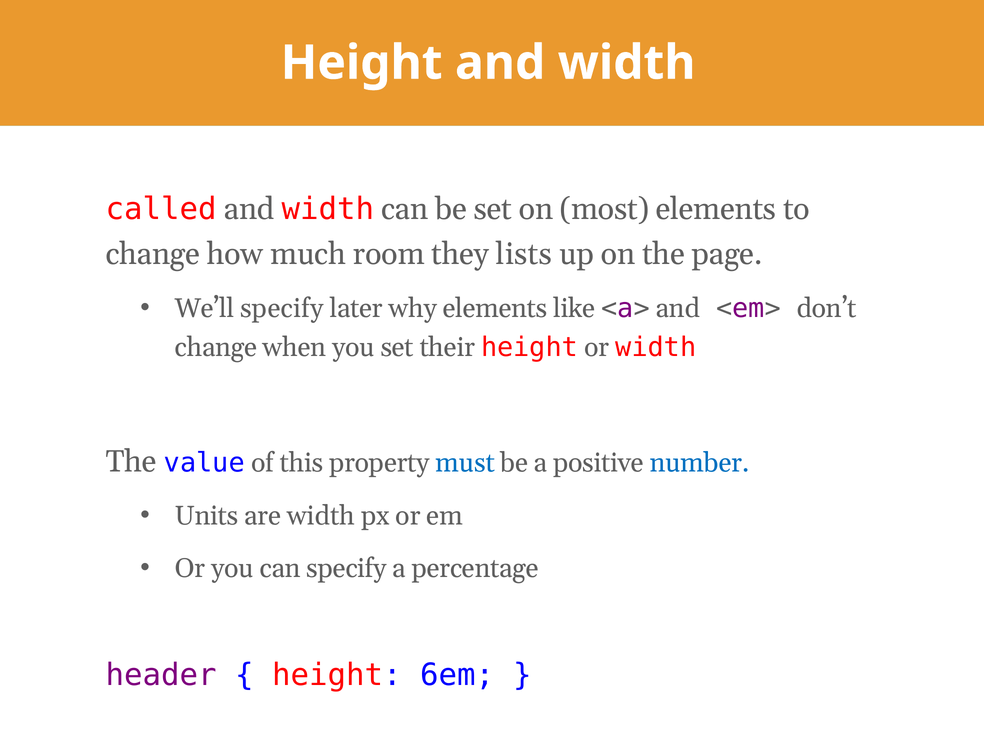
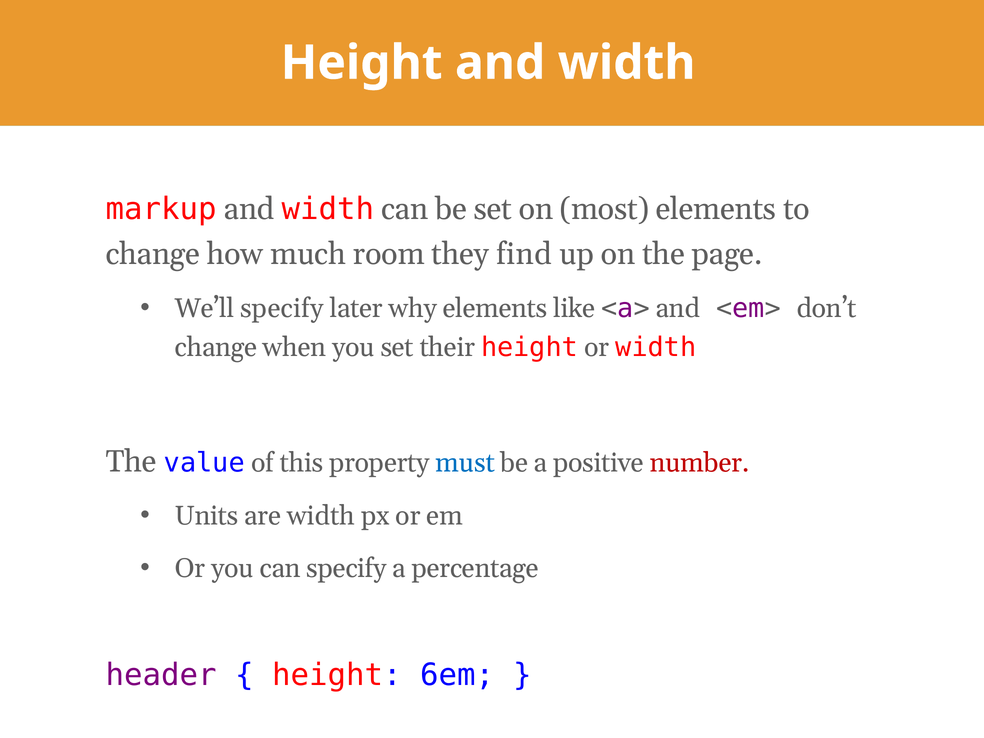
called: called -> markup (161, 209)
lists: lists -> find (524, 254)
number colour: blue -> red (699, 463)
